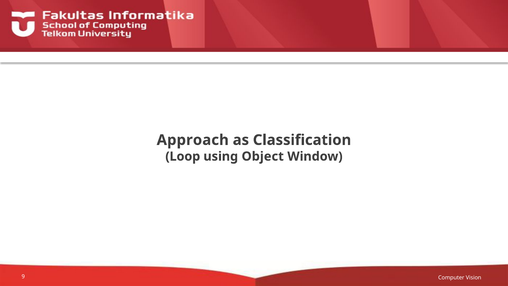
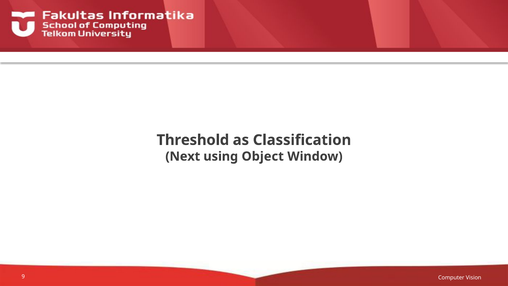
Approach: Approach -> Threshold (193, 140)
Loop: Loop -> Next (183, 156)
